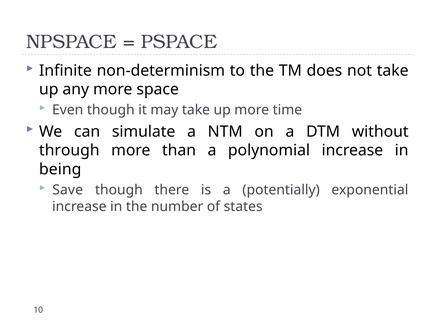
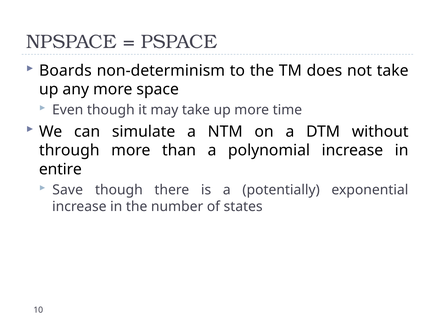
Infinite: Infinite -> Boards (65, 71)
being: being -> entire (60, 169)
